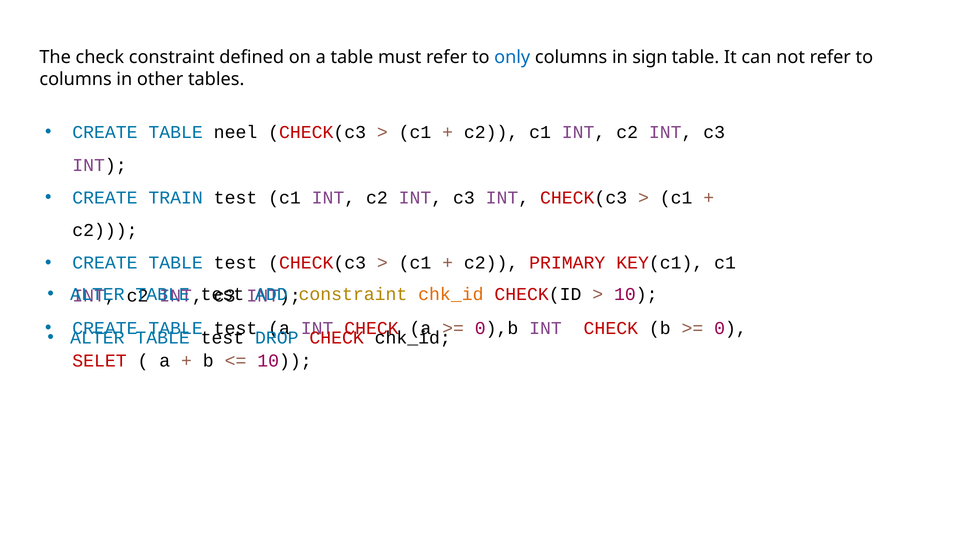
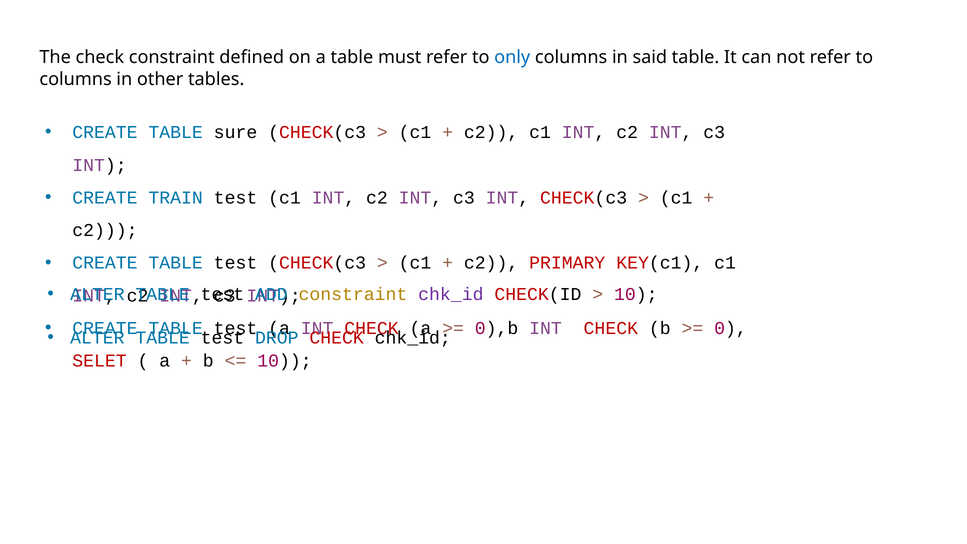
sign: sign -> said (650, 57)
neel: neel -> sure (236, 132)
chk_id colour: orange -> purple (451, 294)
